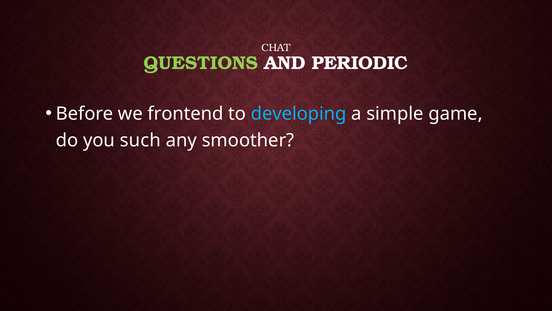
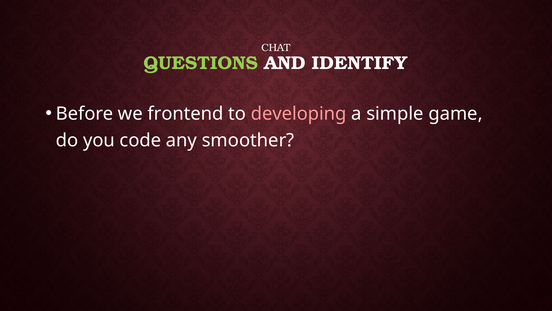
PERIODIC: PERIODIC -> IDENTIFY (360, 63)
developing colour: light blue -> pink (299, 114)
such: such -> code (140, 140)
